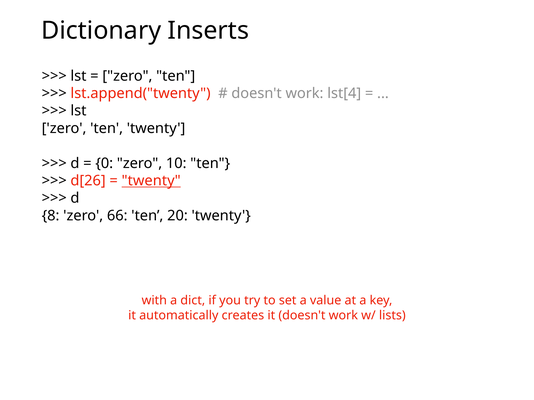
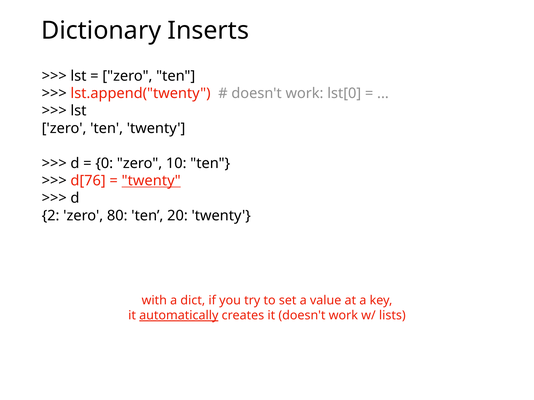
lst[4: lst[4 -> lst[0 (344, 93)
d[26: d[26 -> d[76 (88, 181)
8: 8 -> 2 (51, 216)
66: 66 -> 80 (117, 216)
automatically underline: none -> present (179, 316)
